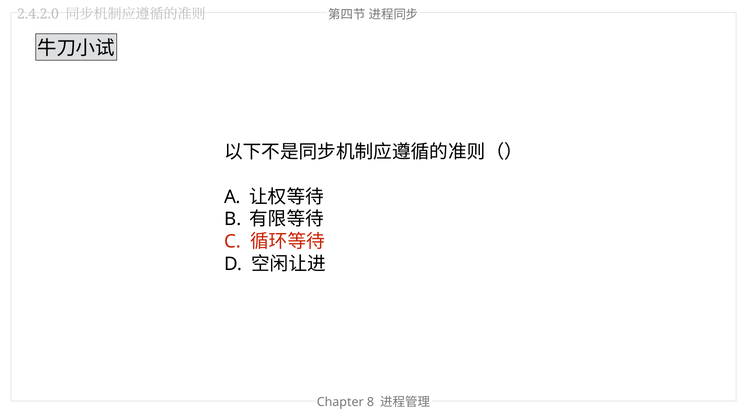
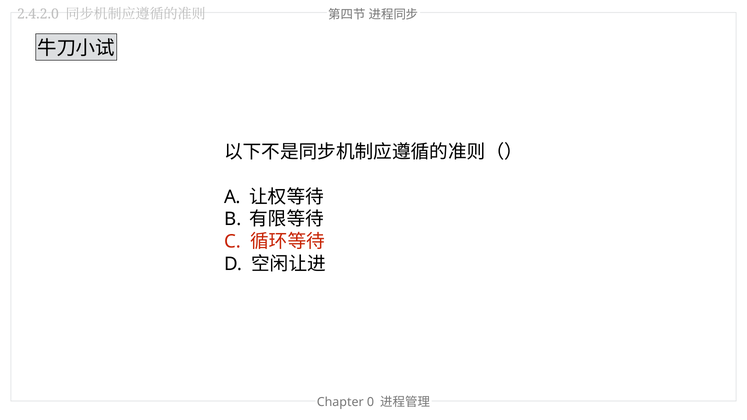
8: 8 -> 0 (370, 402)
